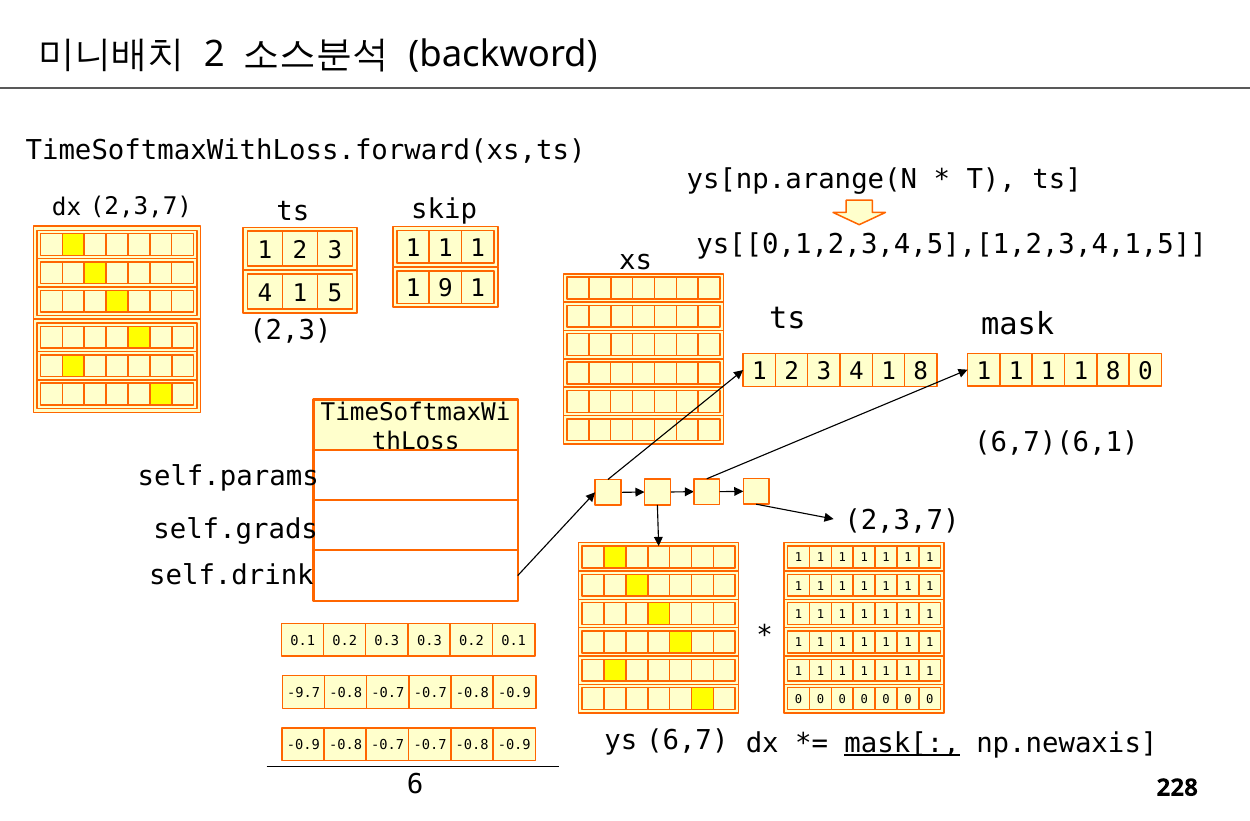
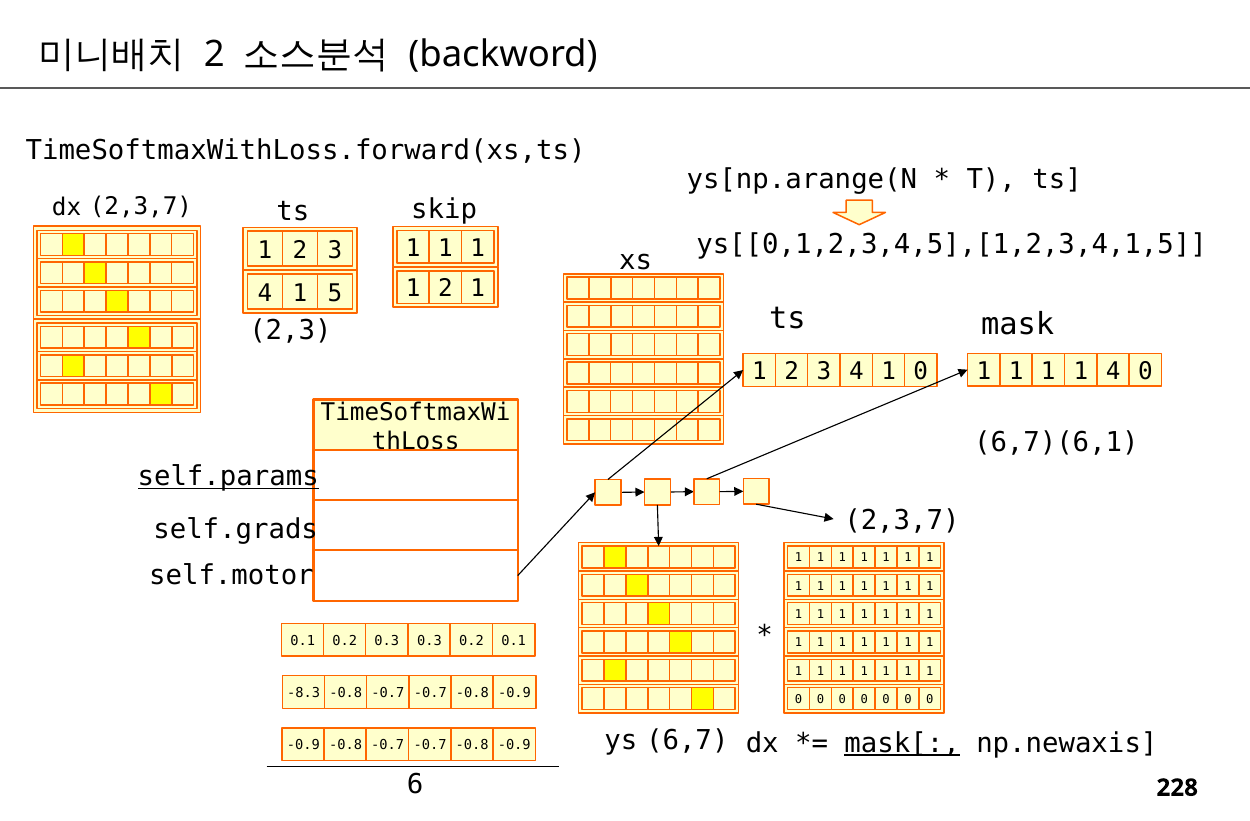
5 1 9: 9 -> 2 (445, 289)
4 1 8: 8 -> 0 (921, 372)
8: 8 -> 4 (1113, 371)
self.params underline: none -> present (228, 477)
self.drink: self.drink -> self.motor (231, 576)
-9.7: -9.7 -> -8.3 (304, 693)
